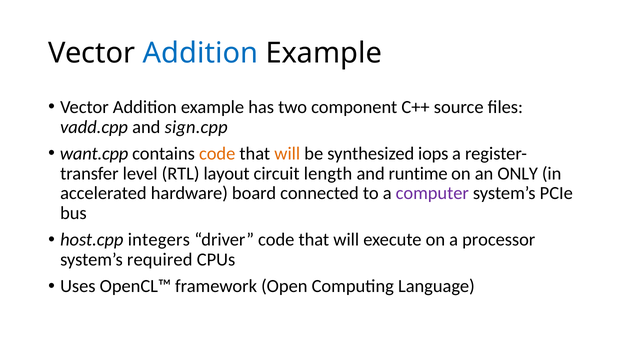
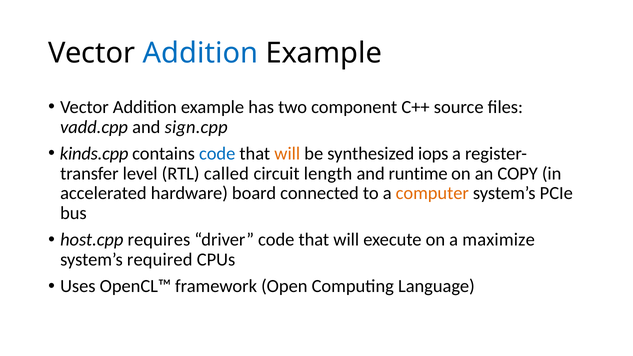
want.cpp: want.cpp -> kinds.cpp (94, 154)
code colour: orange -> blue (217, 154)
layout: layout -> called (226, 173)
ONLY: ONLY -> COPY (518, 173)
computer colour: purple -> orange (432, 193)
integers: integers -> requires (159, 240)
processor: processor -> maximize (499, 240)
